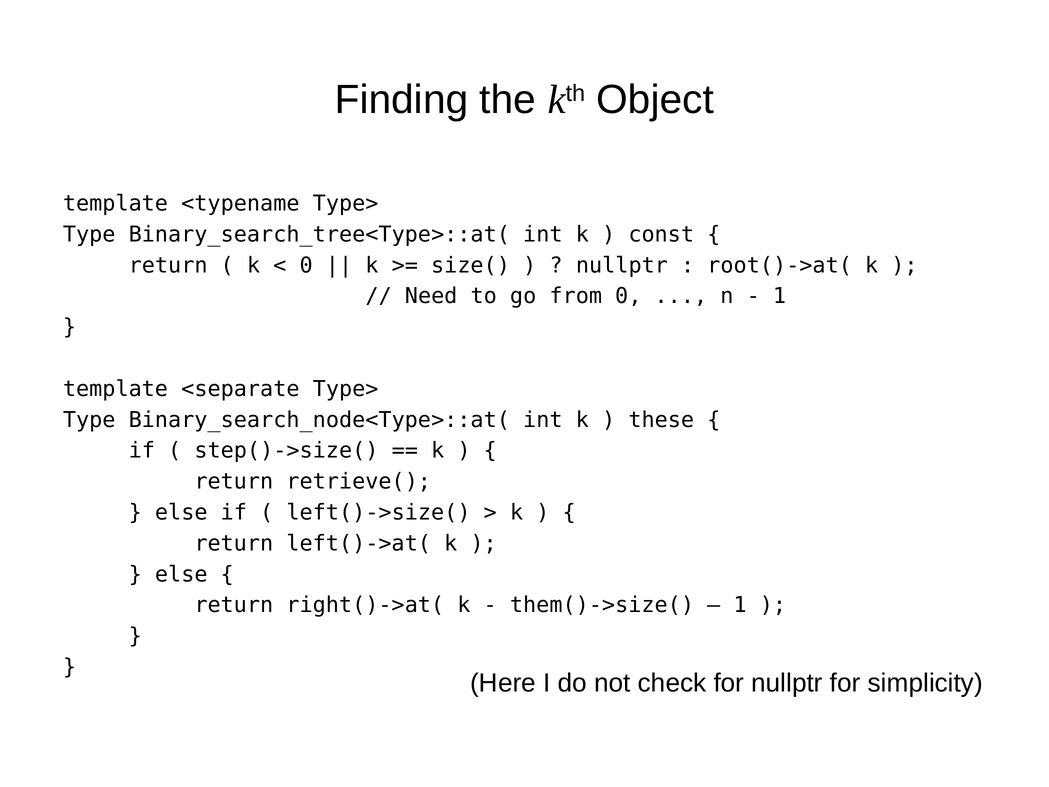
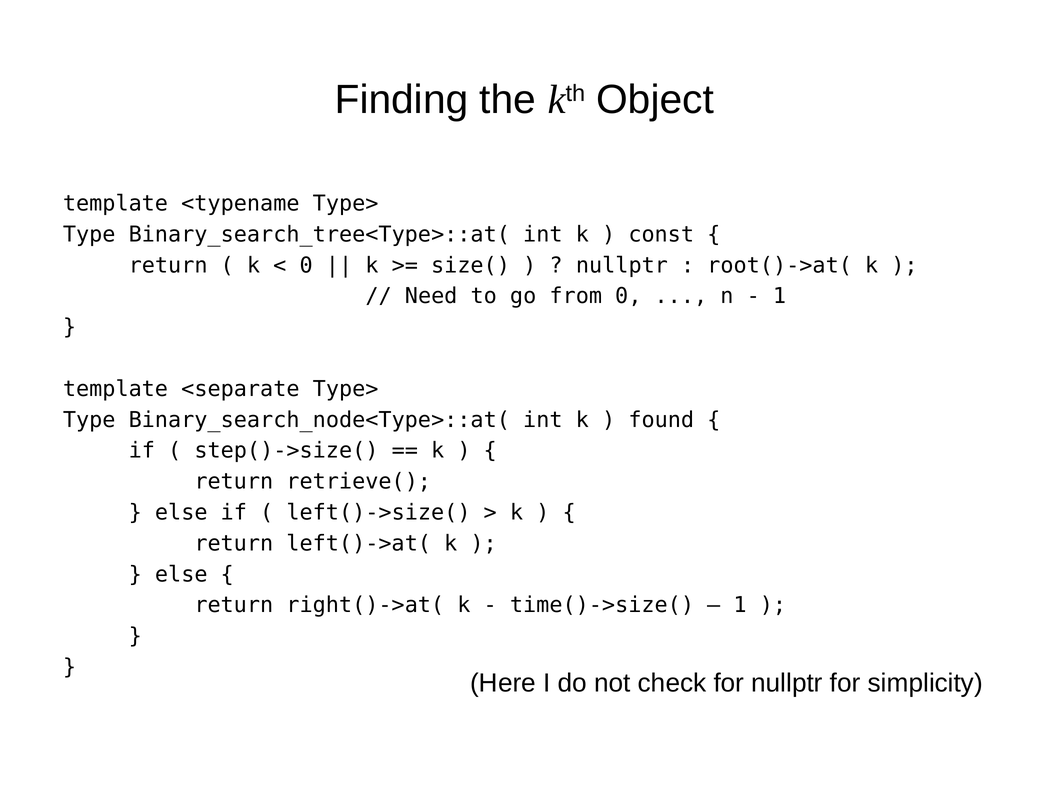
these: these -> found (661, 420)
them()->size(: them()->size( -> time()->size( (602, 605)
